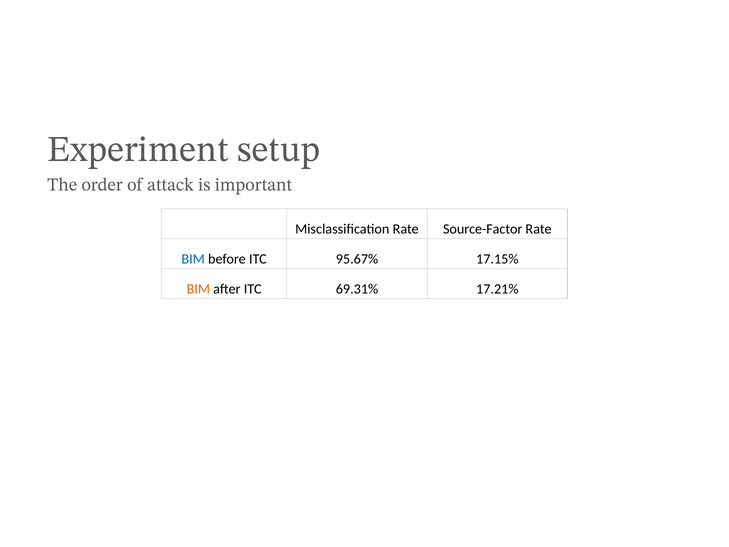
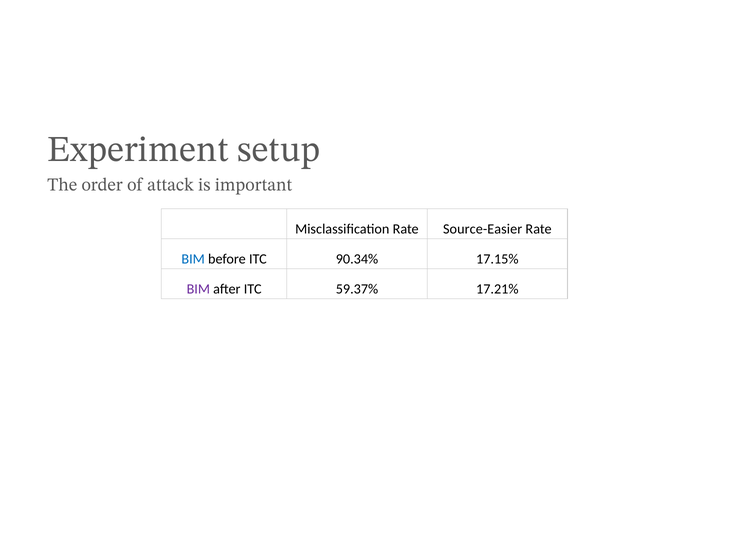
Source-Factor: Source-Factor -> Source-Easier (483, 229)
95.67%: 95.67% -> 90.34% (357, 259)
BIM colour: orange -> purple (198, 289)
69.31%: 69.31% -> 59.37% (357, 289)
